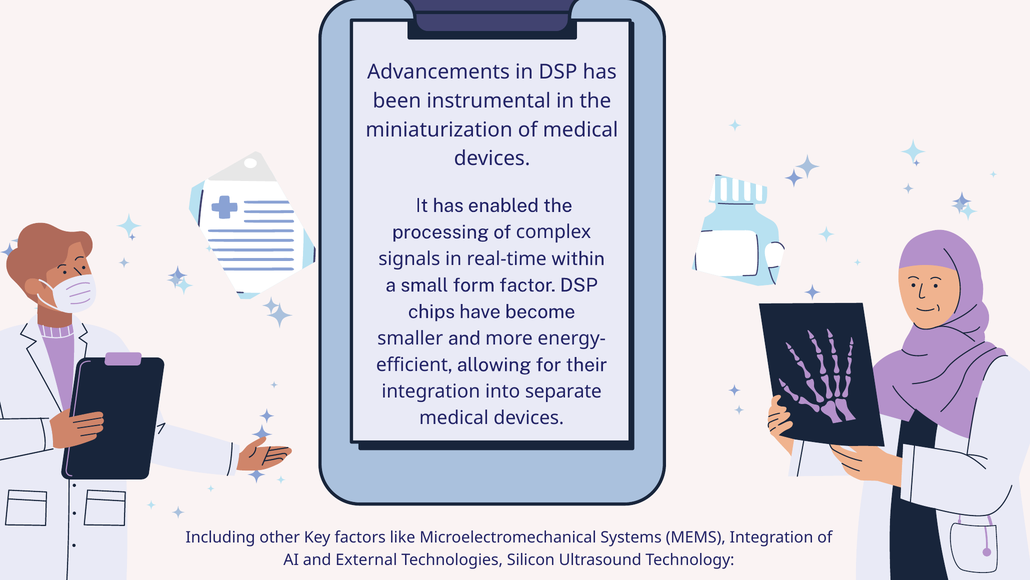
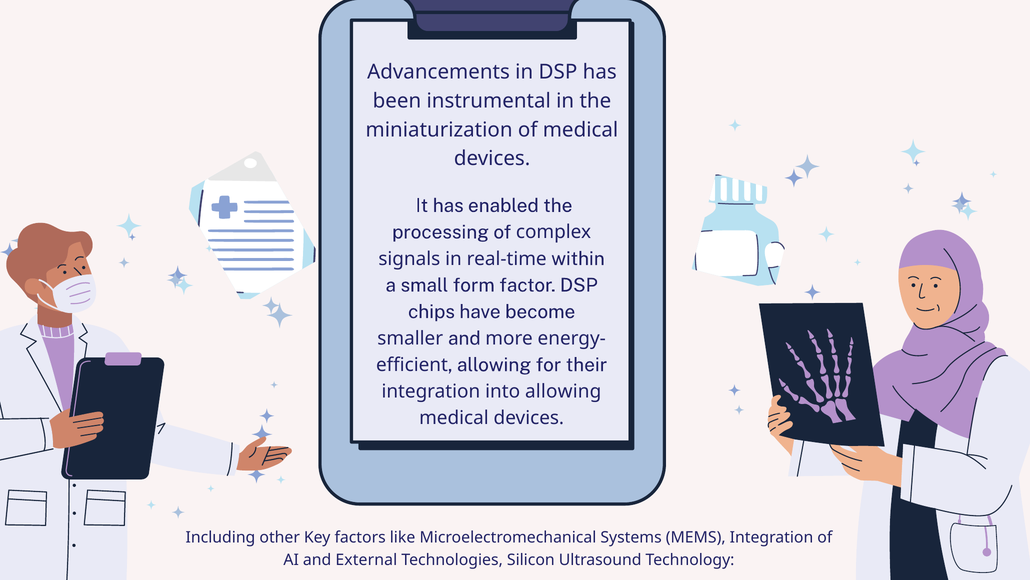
into separate: separate -> allowing (563, 391)
